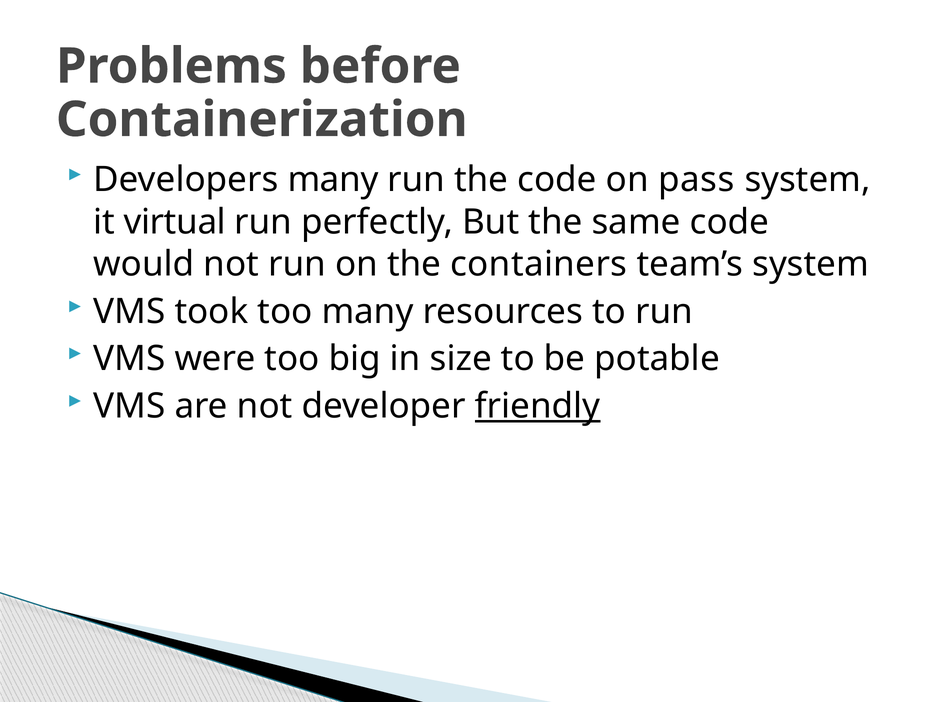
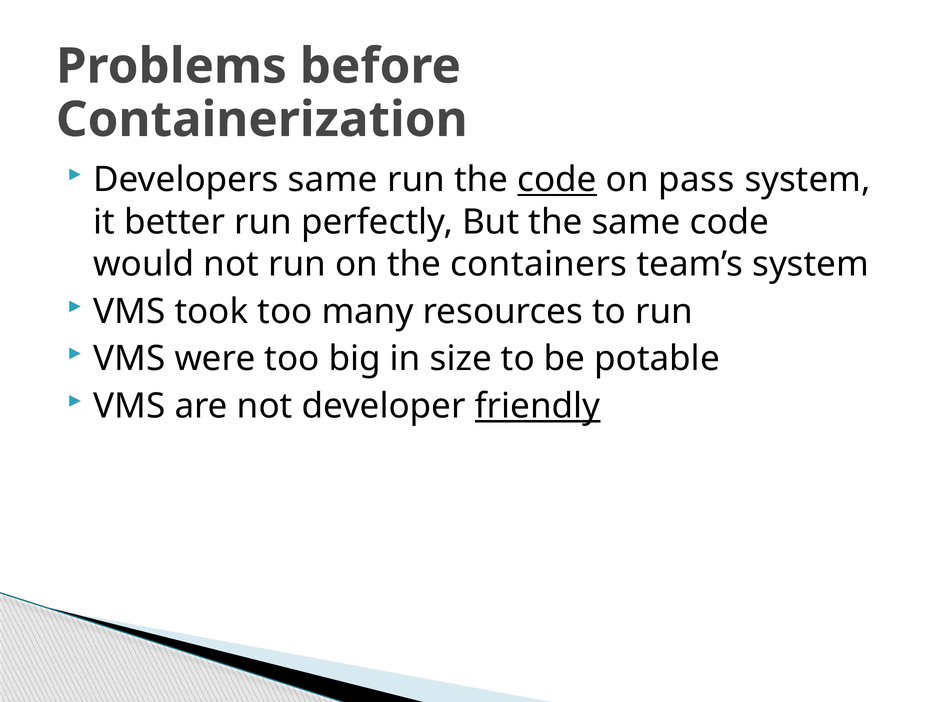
Developers many: many -> same (333, 180)
code underline: none -> present (557, 180)
virtual: virtual -> better (175, 222)
